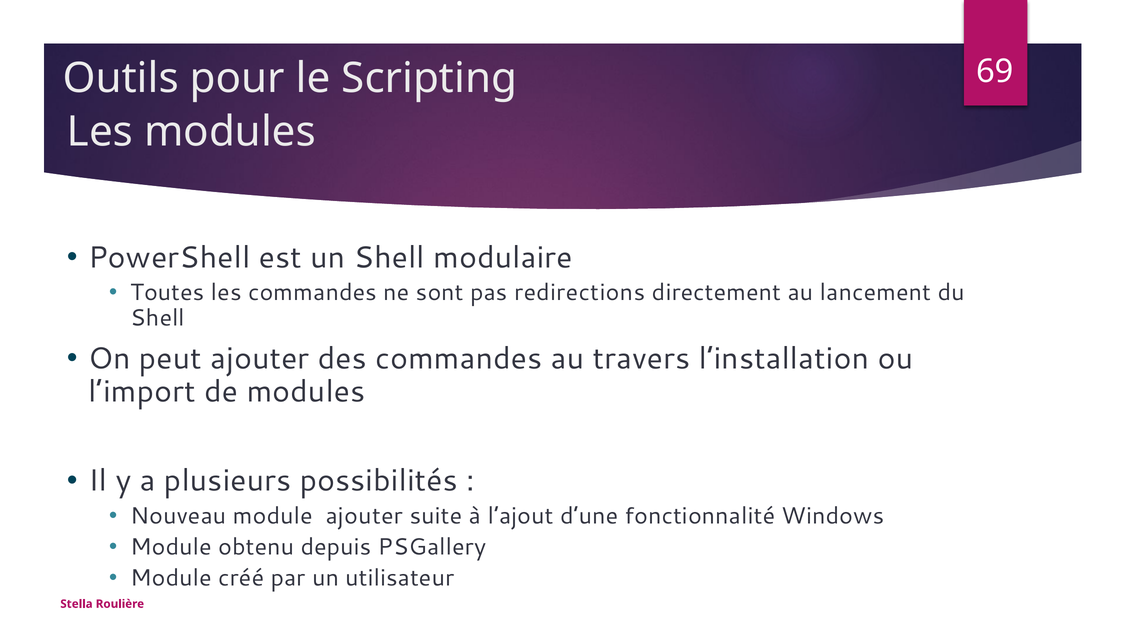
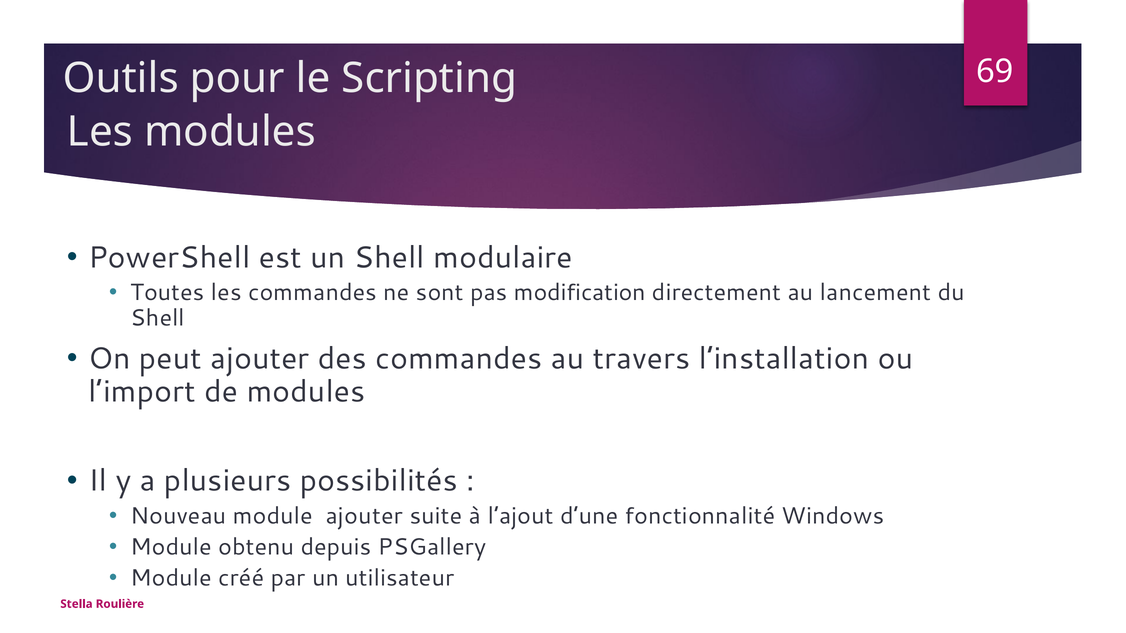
redirections: redirections -> modification (580, 293)
